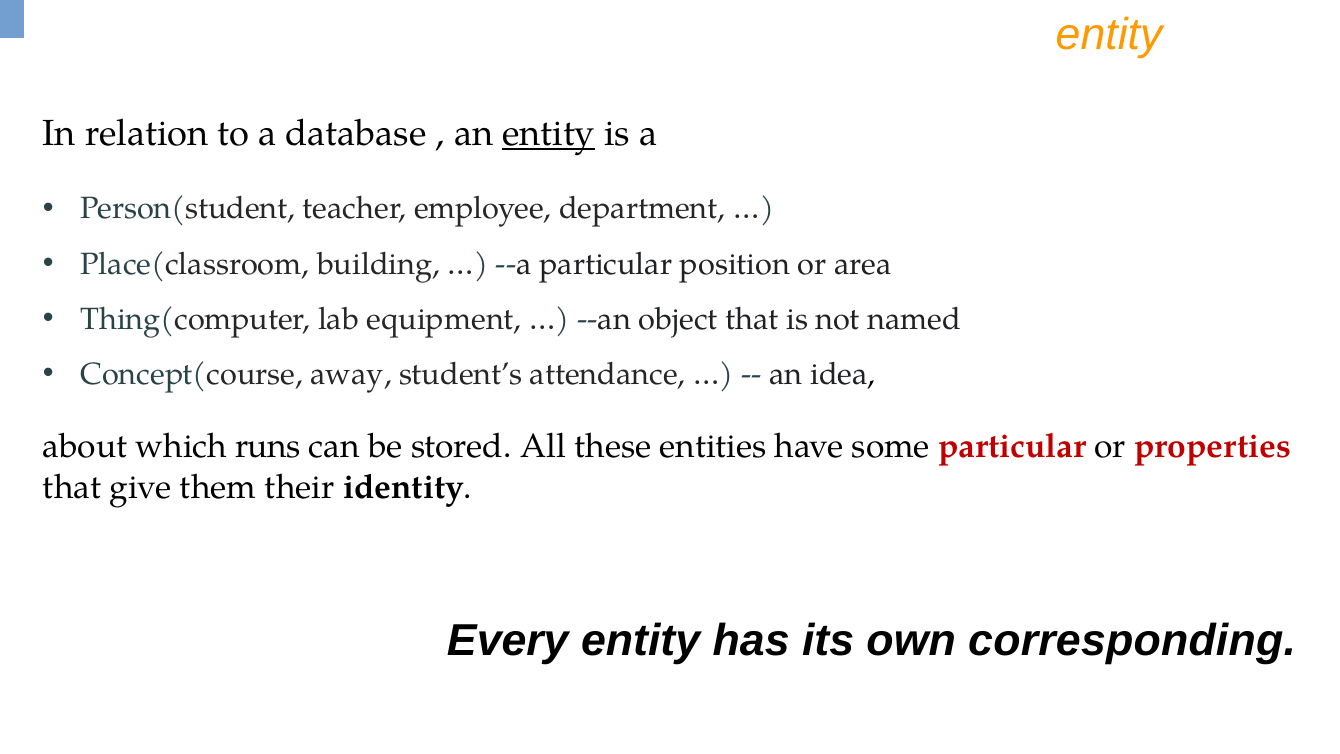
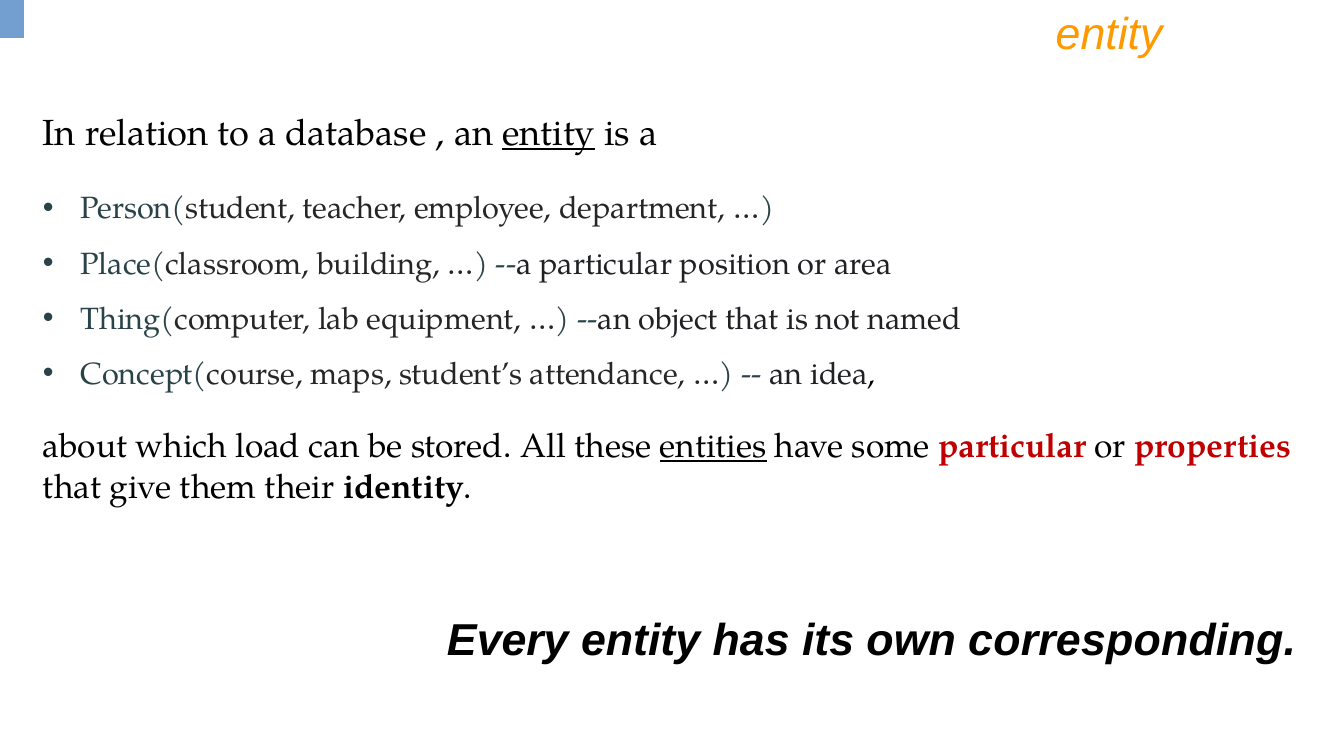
away: away -> maps (351, 374)
runs: runs -> load (268, 447)
entities underline: none -> present (713, 447)
